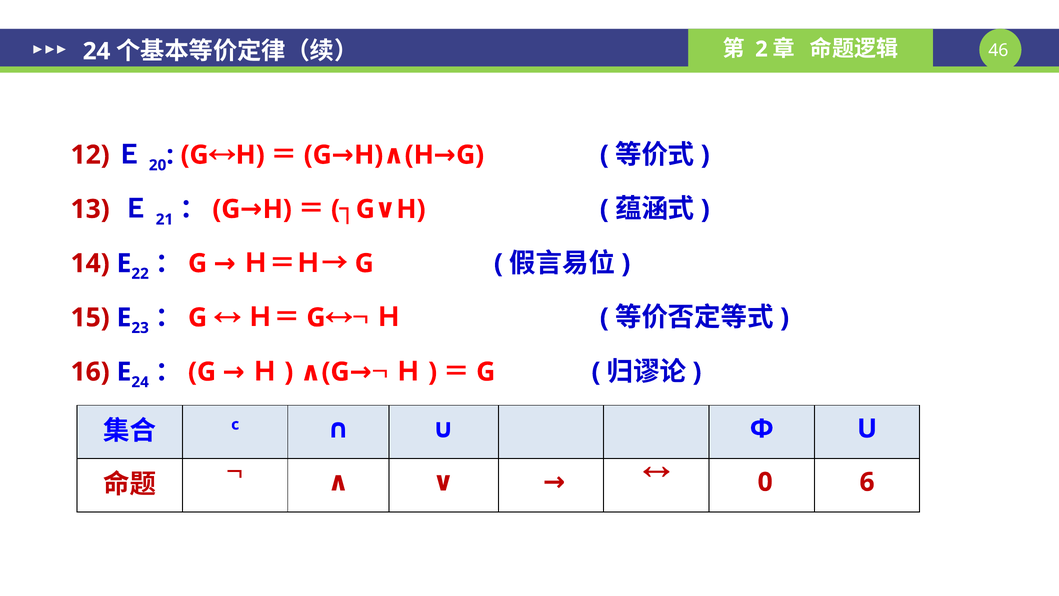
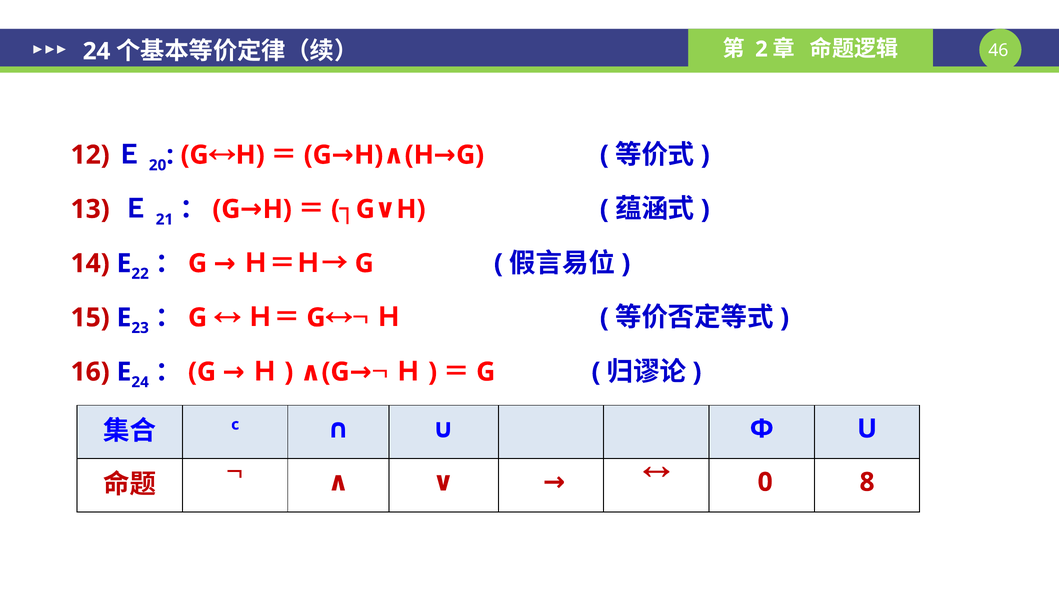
6: 6 -> 8 (867, 482)
